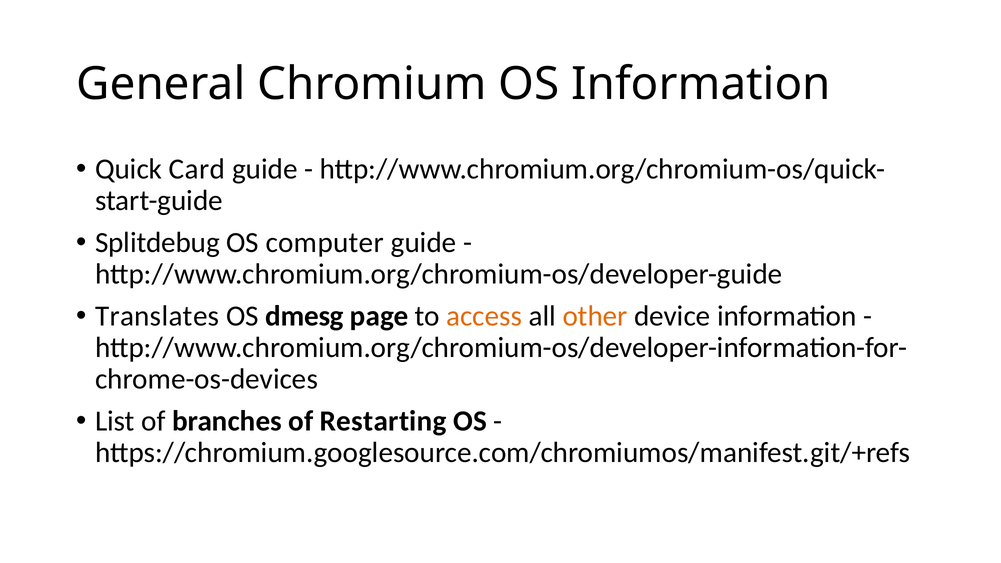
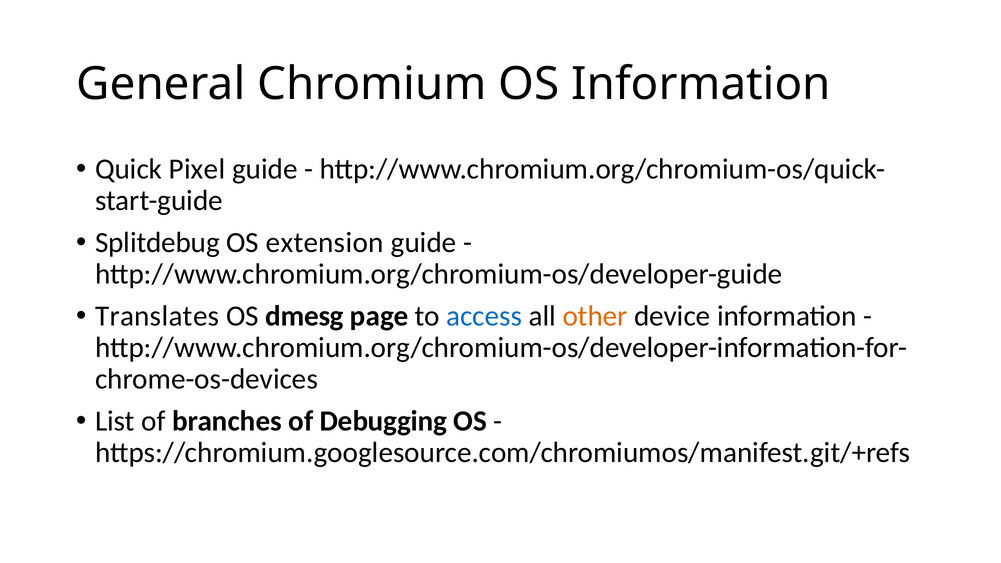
Card: Card -> Pixel (197, 169)
computer: computer -> extension (325, 243)
access colour: orange -> blue (484, 316)
Restarting: Restarting -> Debugging (383, 421)
